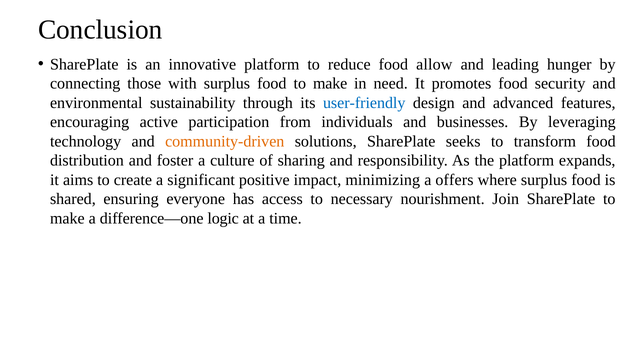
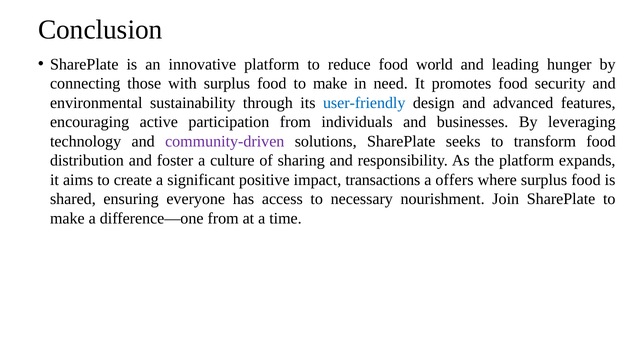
allow: allow -> world (434, 64)
community-driven colour: orange -> purple (225, 141)
minimizing: minimizing -> transactions (383, 180)
difference—one logic: logic -> from (223, 218)
